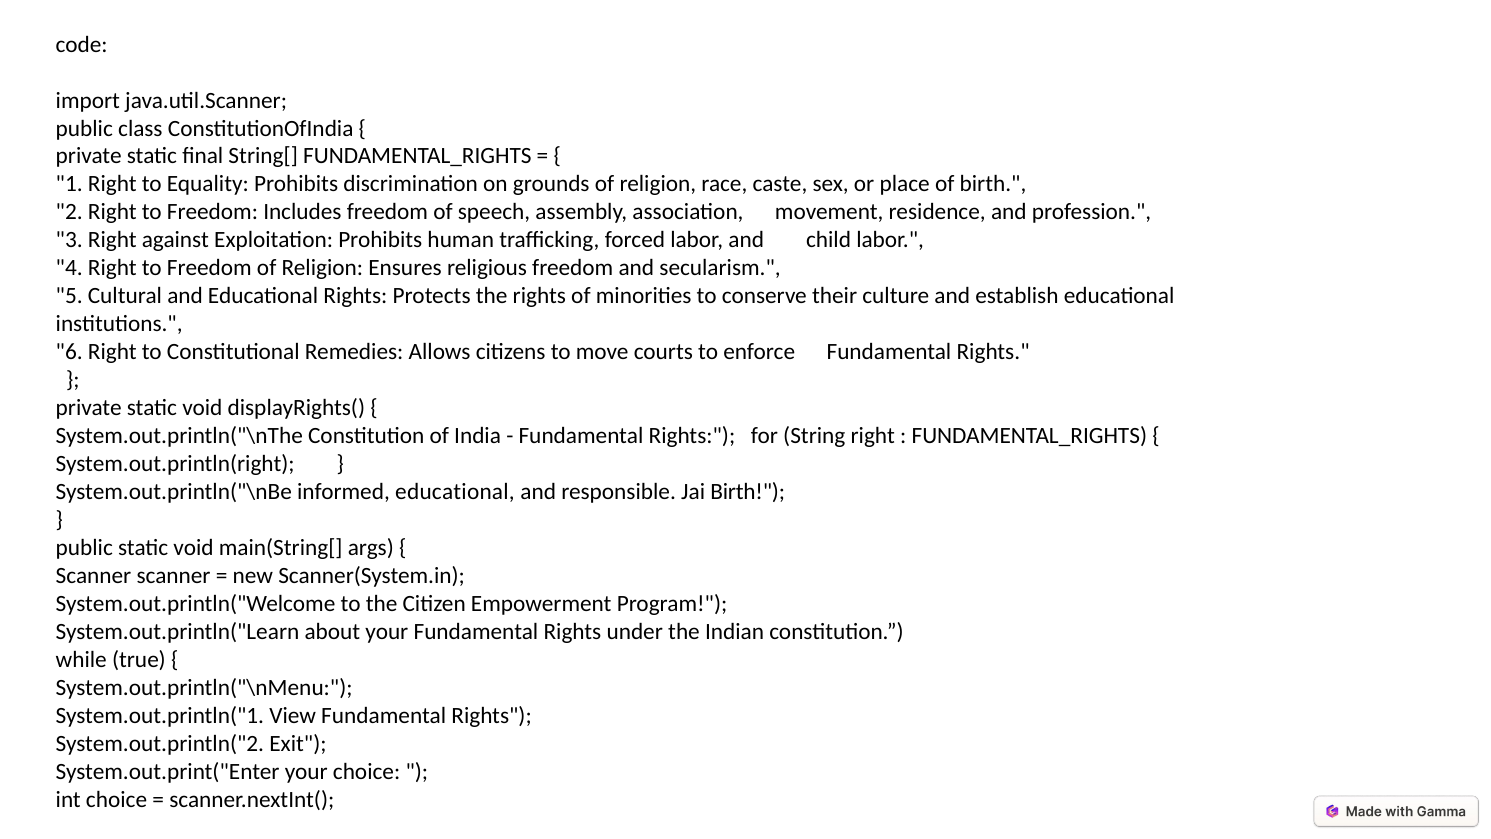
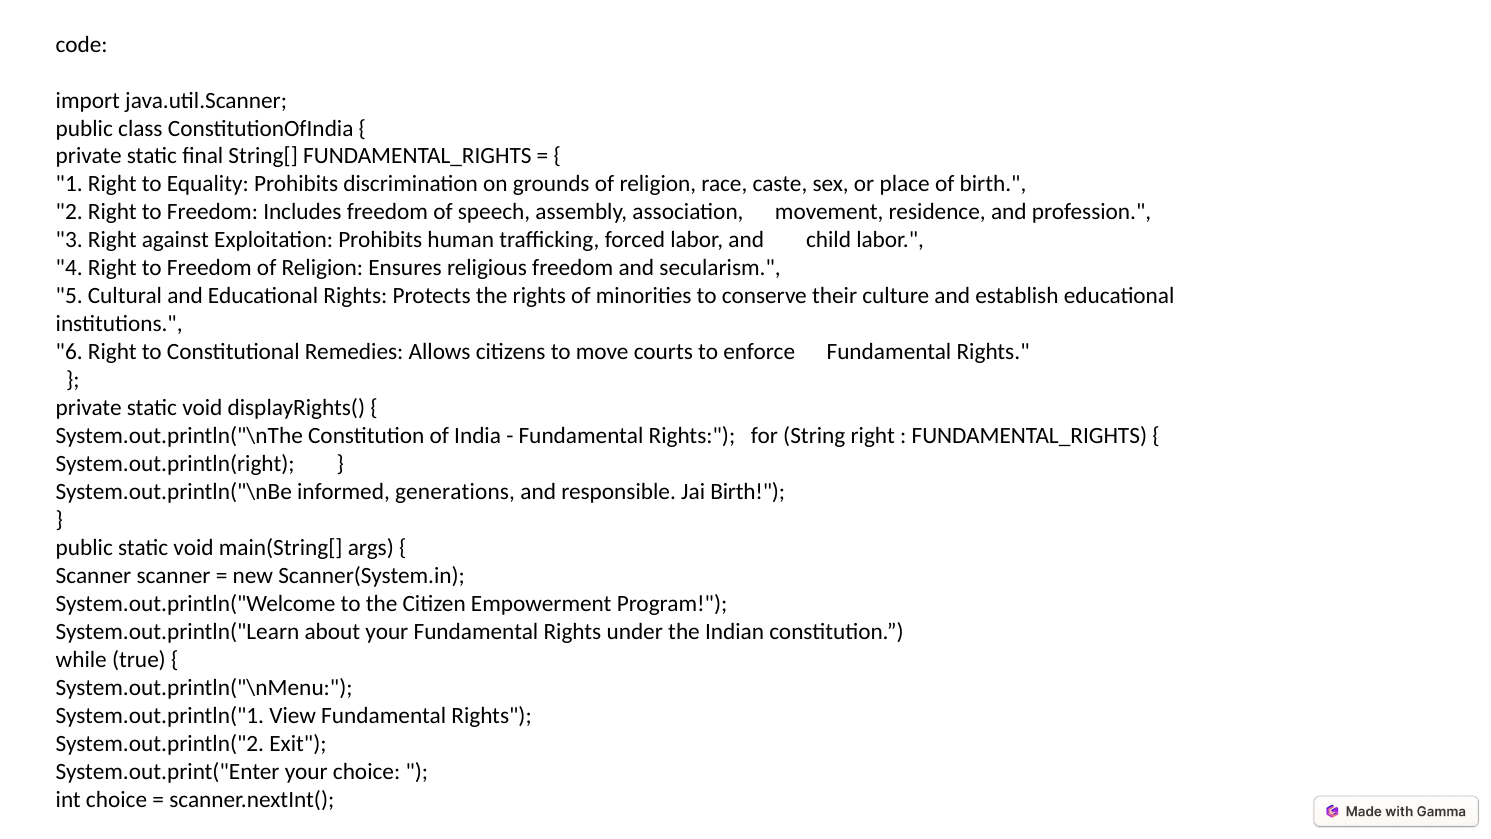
informed educational: educational -> generations (455, 492)
